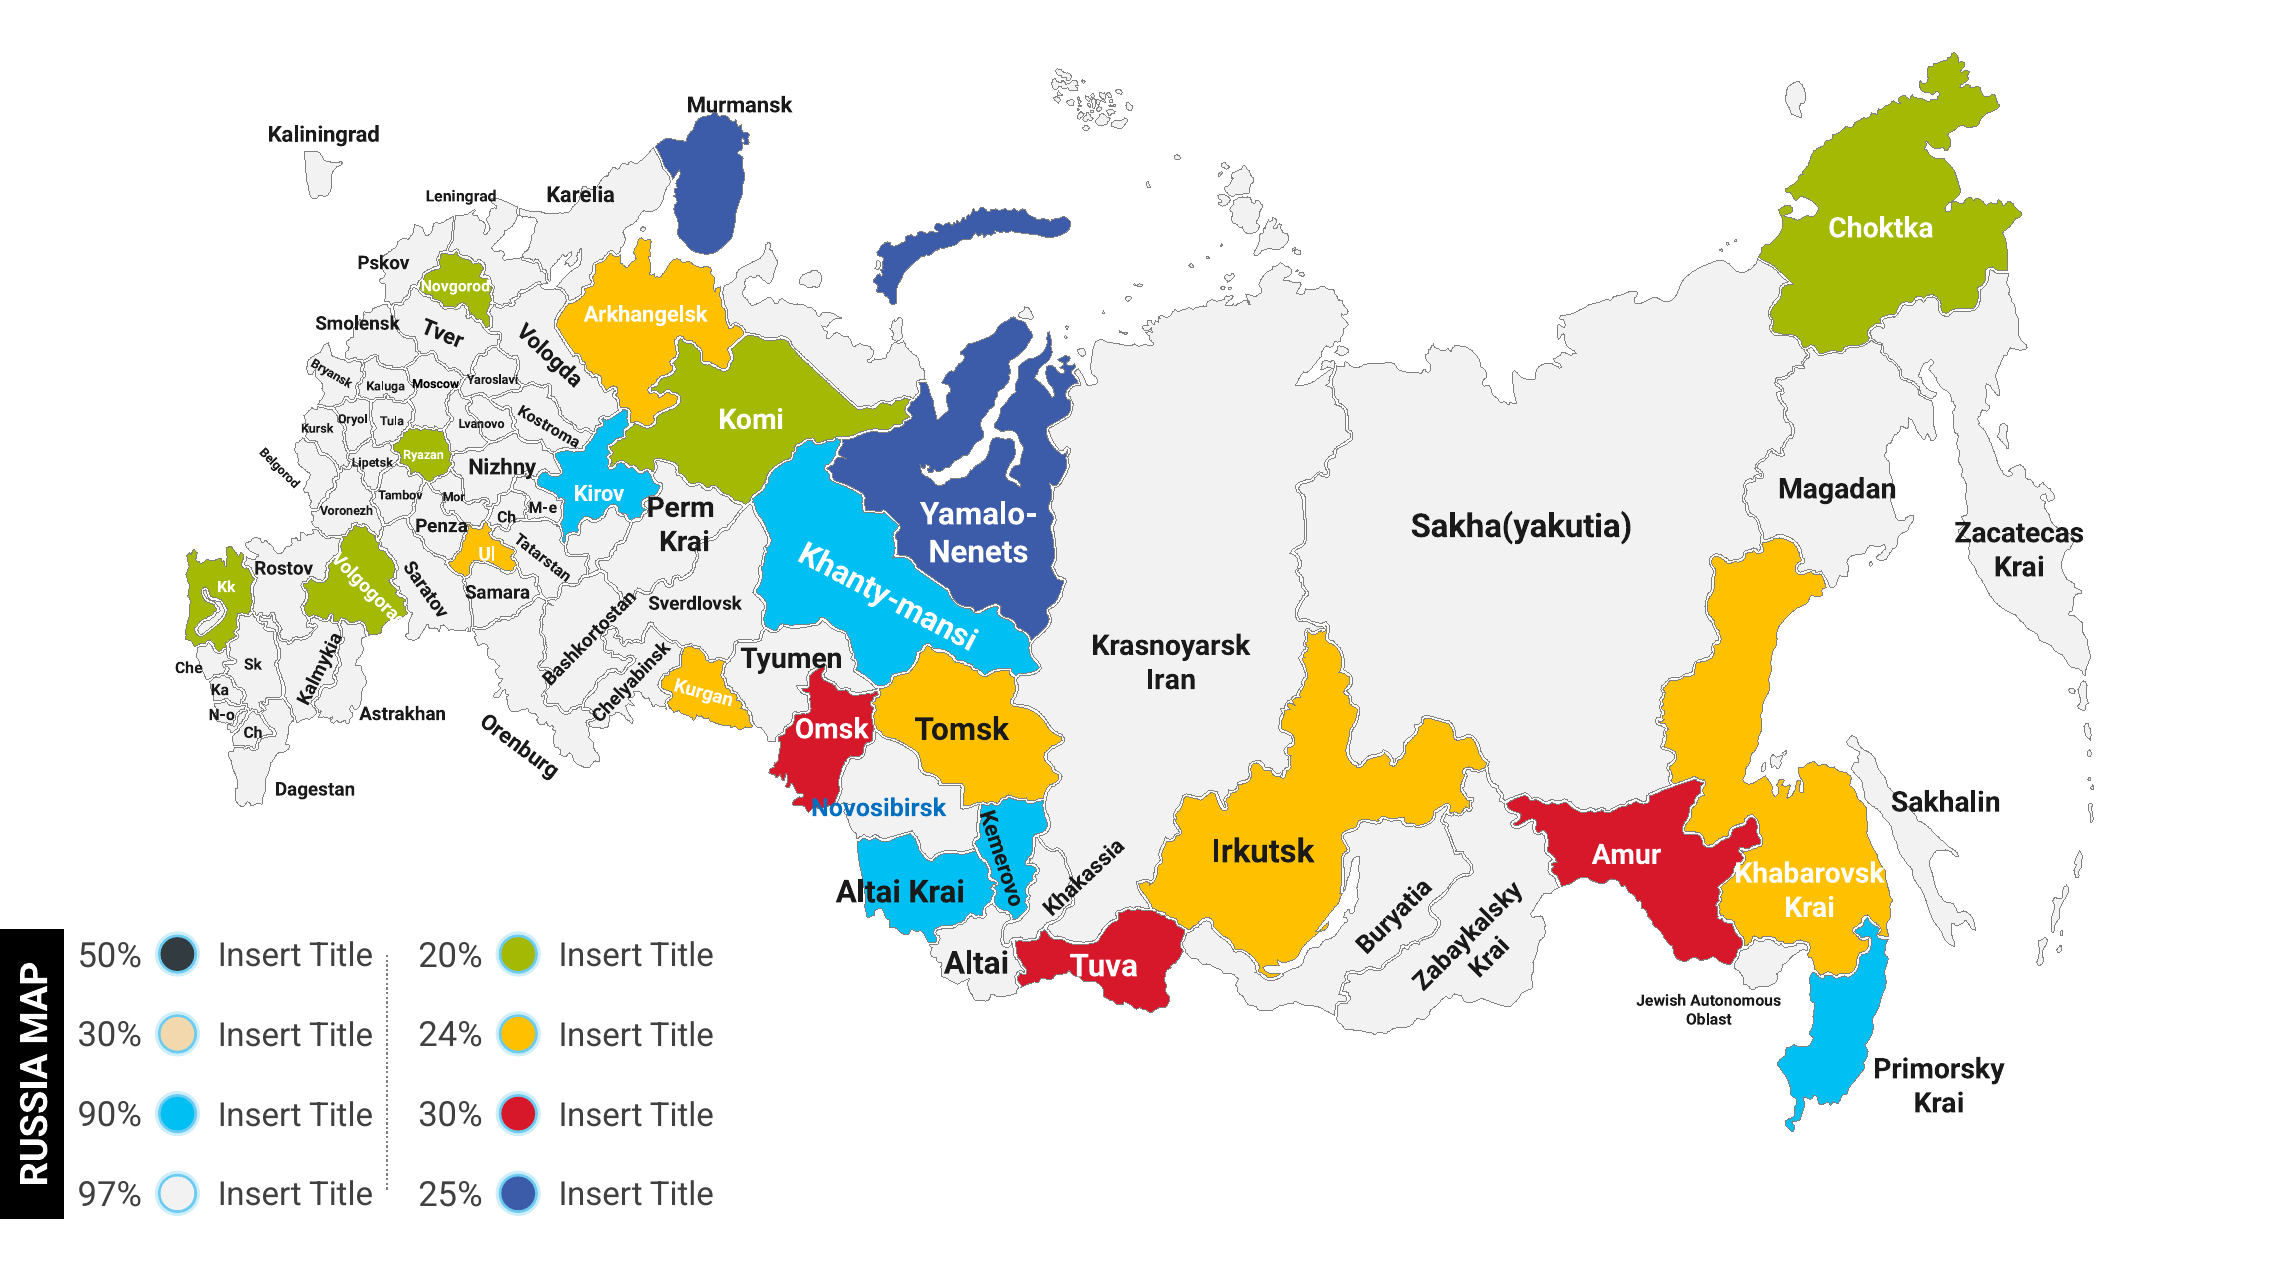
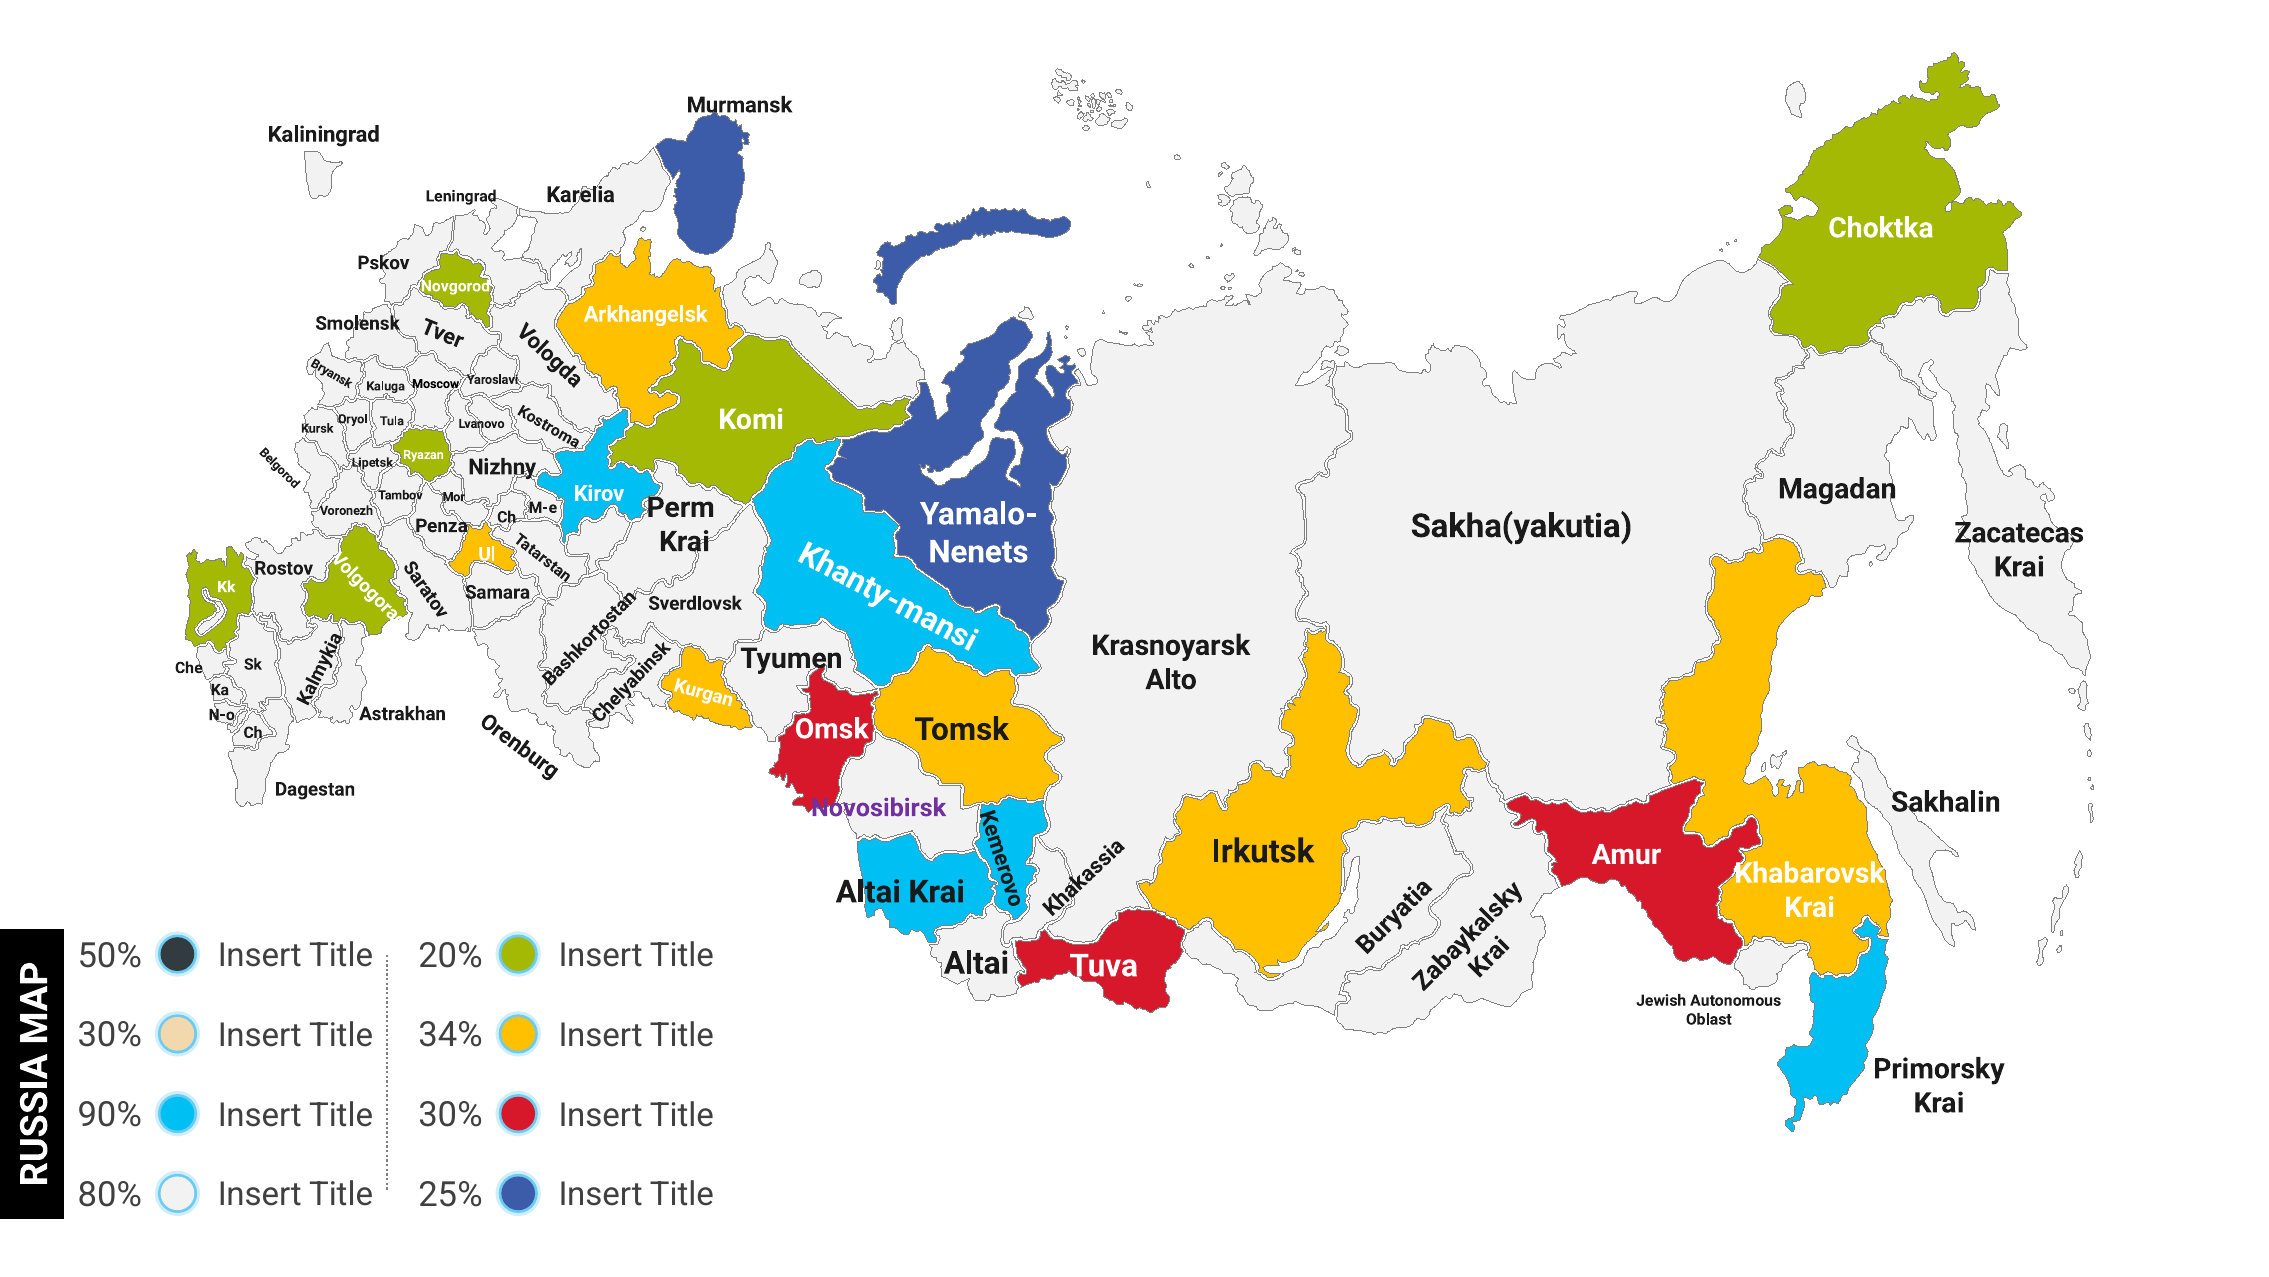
Iran: Iran -> Alto (1171, 679)
Novosibirsk colour: blue -> purple (879, 807)
24%: 24% -> 34% (451, 1035)
97%: 97% -> 80% (110, 1194)
